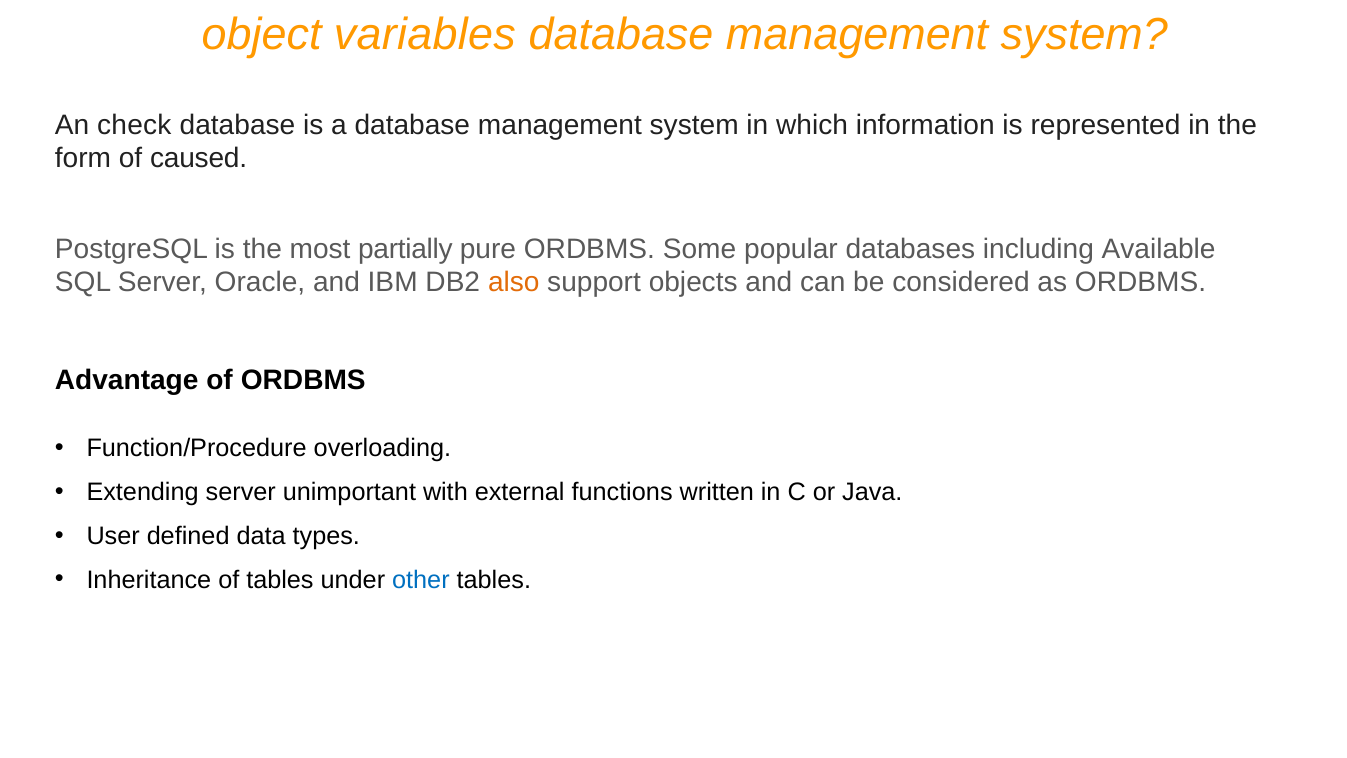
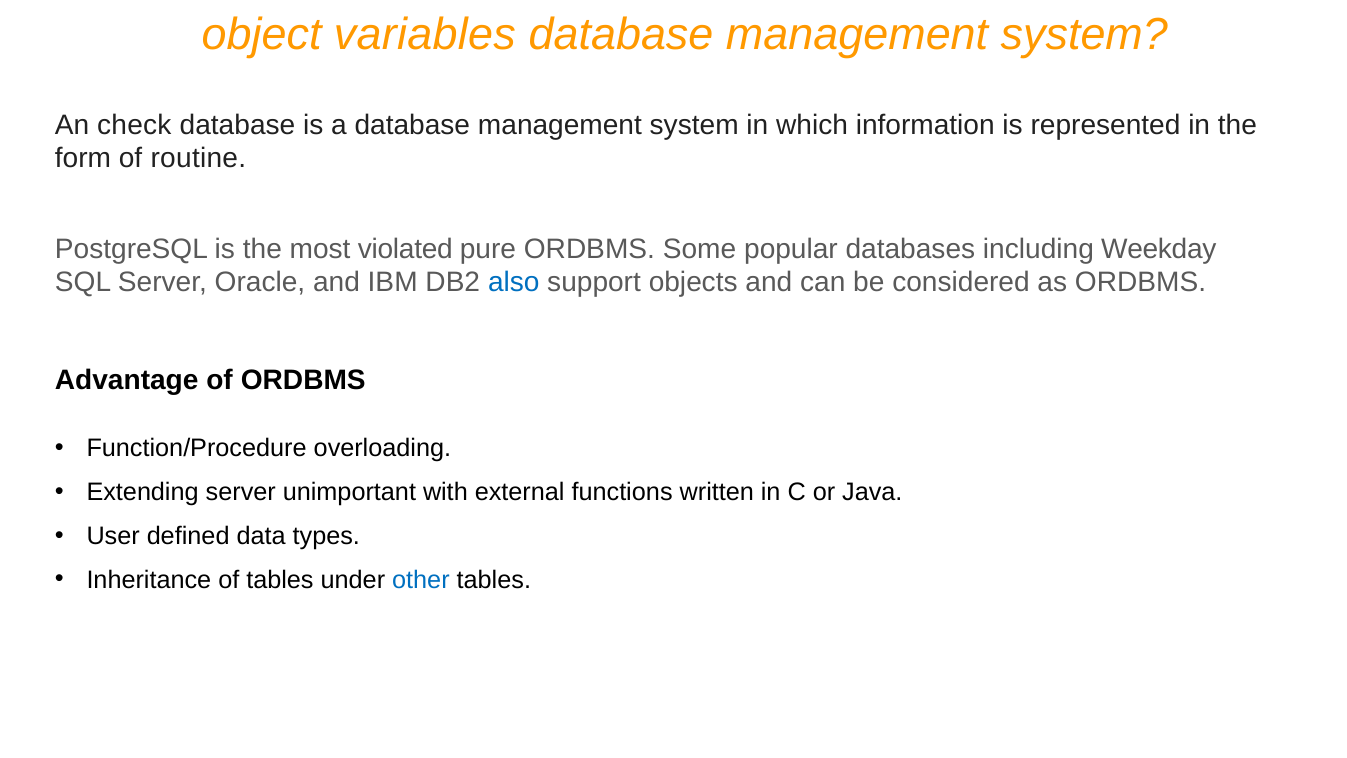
caused: caused -> routine (198, 158)
partially: partially -> violated (405, 249)
Available: Available -> Weekday (1159, 249)
also colour: orange -> blue (514, 282)
